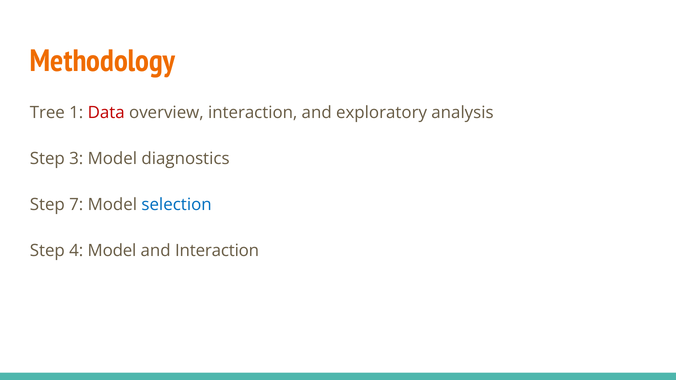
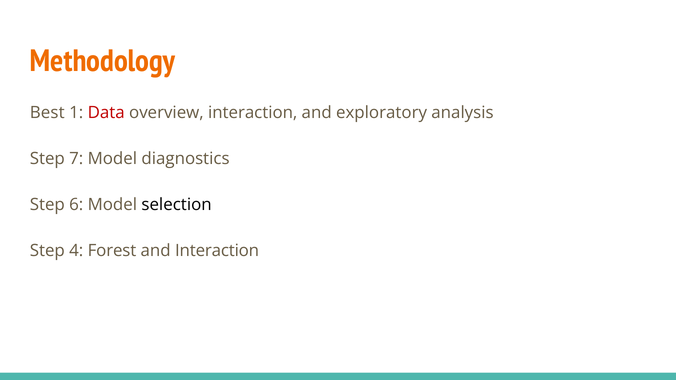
Tree: Tree -> Best (47, 113)
3: 3 -> 7 (76, 159)
7: 7 -> 6 (76, 205)
selection colour: blue -> black (177, 205)
4 Model: Model -> Forest (112, 251)
